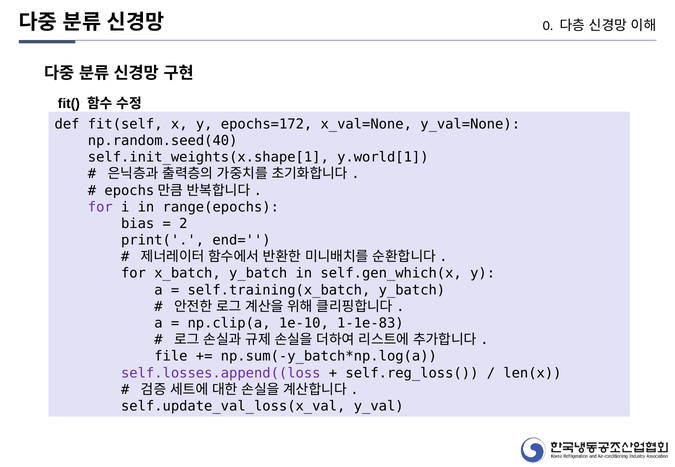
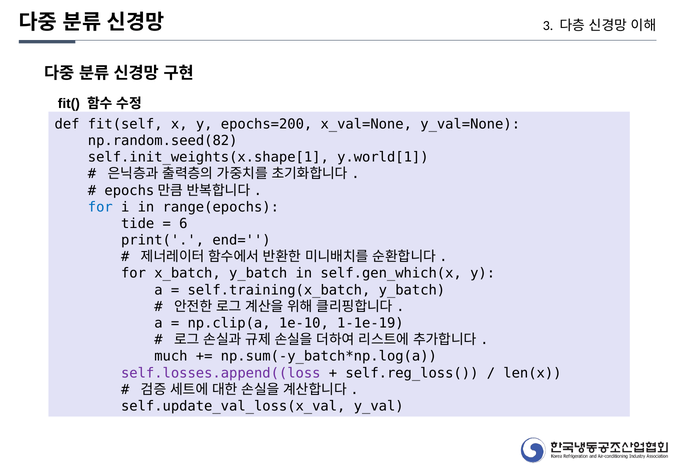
0: 0 -> 3 (548, 26)
epochs=172: epochs=172 -> epochs=200 (267, 124)
np.random.seed(40: np.random.seed(40 -> np.random.seed(82 (163, 141)
for colour: purple -> blue (100, 207)
bias: bias -> tide (138, 224)
2: 2 -> 6 (183, 224)
1-1e-83: 1-1e-83 -> 1-1e-19 (370, 323)
file: file -> much (171, 357)
